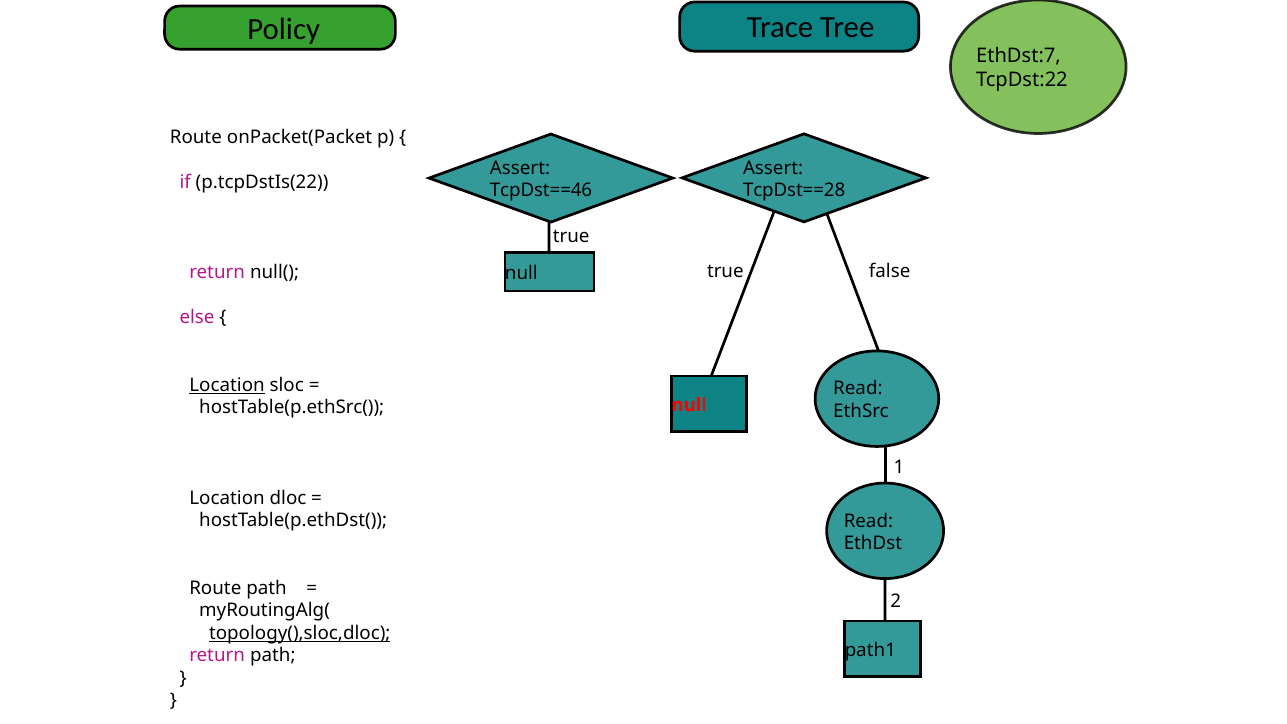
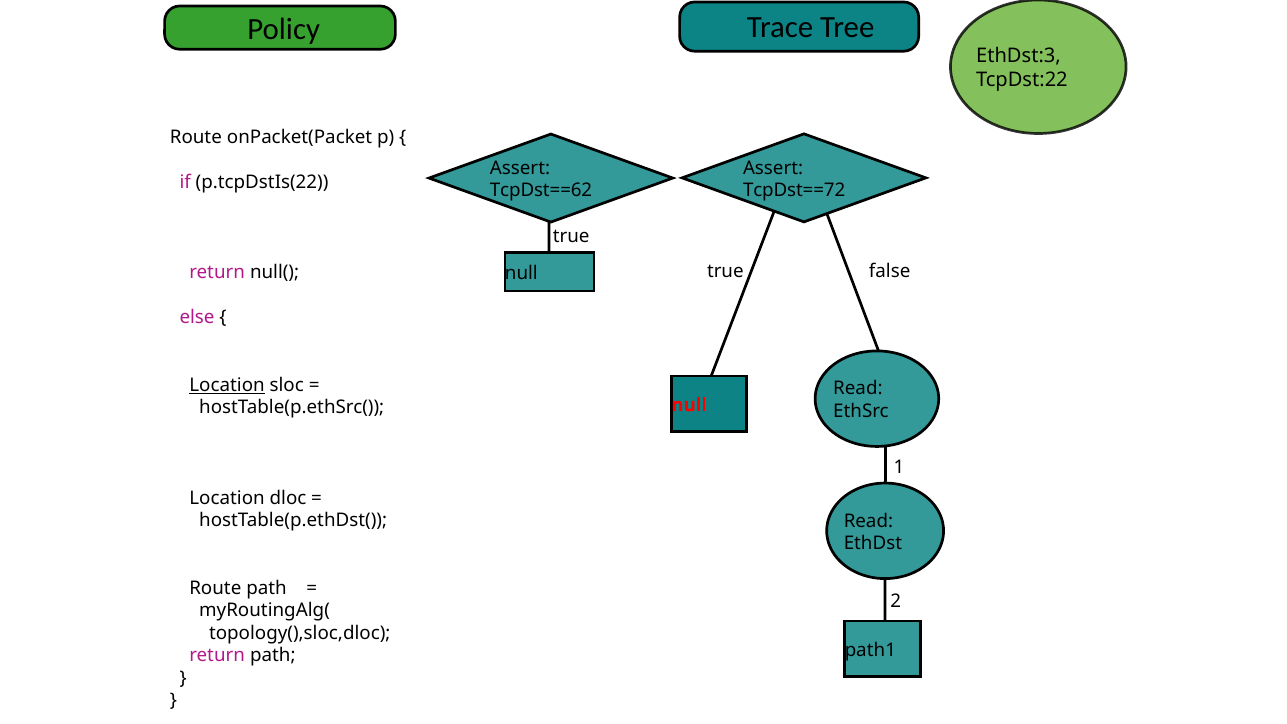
EthDst:7: EthDst:7 -> EthDst:3 (1018, 56)
TcpDst==28: TcpDst==28 -> TcpDst==72 (794, 190)
TcpDst==46: TcpDst==46 -> TcpDst==62 (541, 191)
topology(),sloc,dloc underline: present -> none (300, 633)
